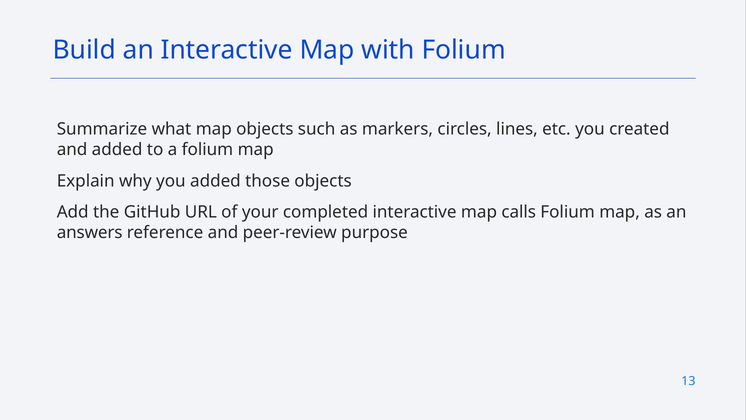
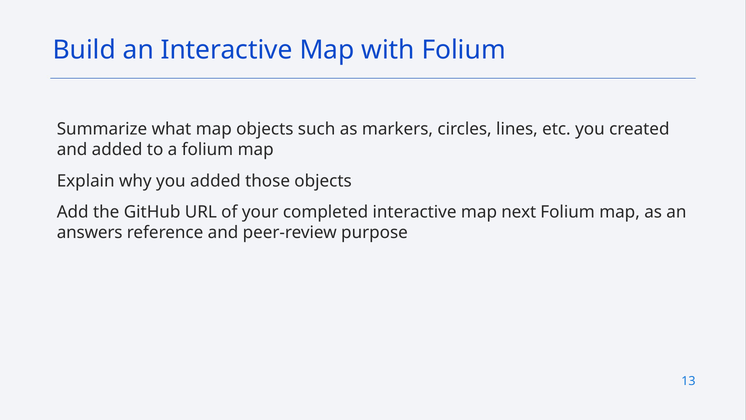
calls: calls -> next (519, 212)
